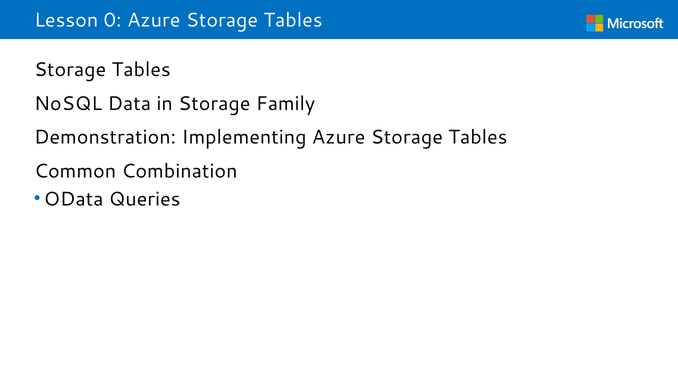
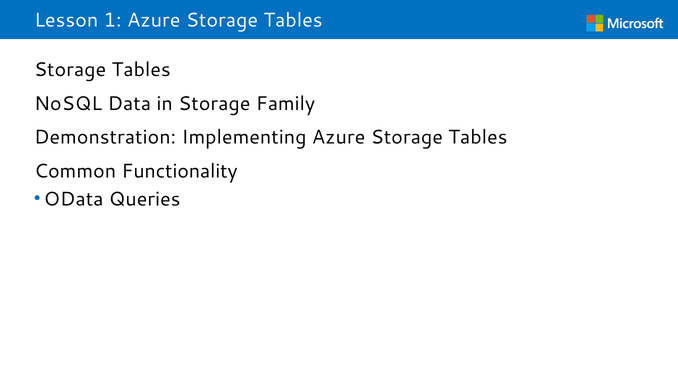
0: 0 -> 1 (113, 20)
Combination: Combination -> Functionality (180, 171)
